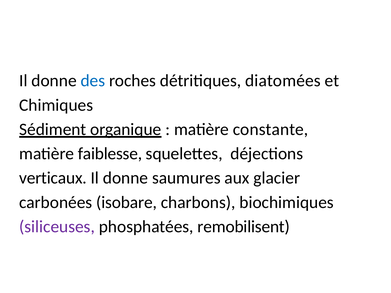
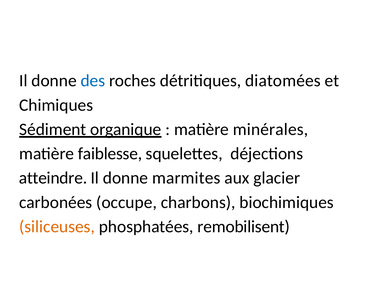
constante: constante -> minérales (270, 129)
verticaux: verticaux -> atteindre (53, 178)
saumures: saumures -> marmites (186, 178)
isobare: isobare -> occupe (127, 202)
siliceuses colour: purple -> orange (57, 227)
